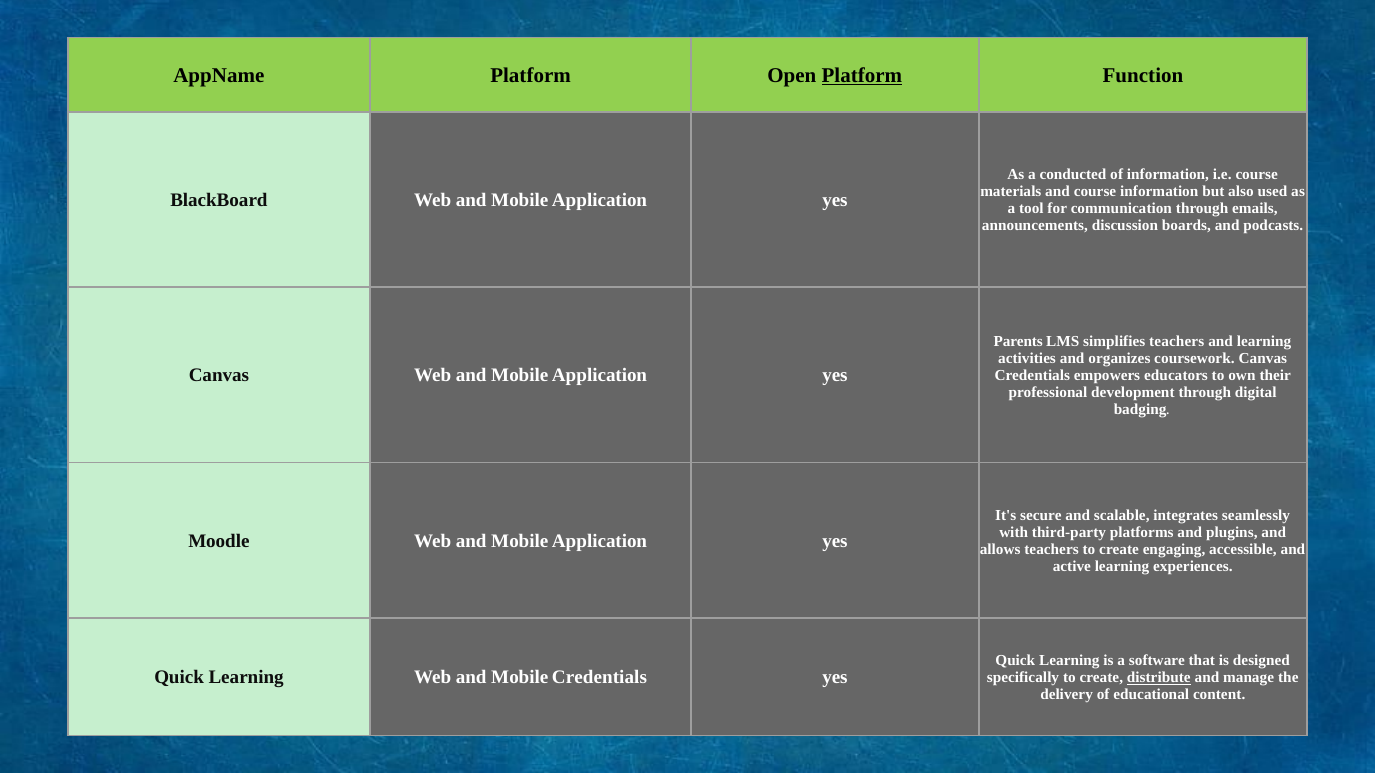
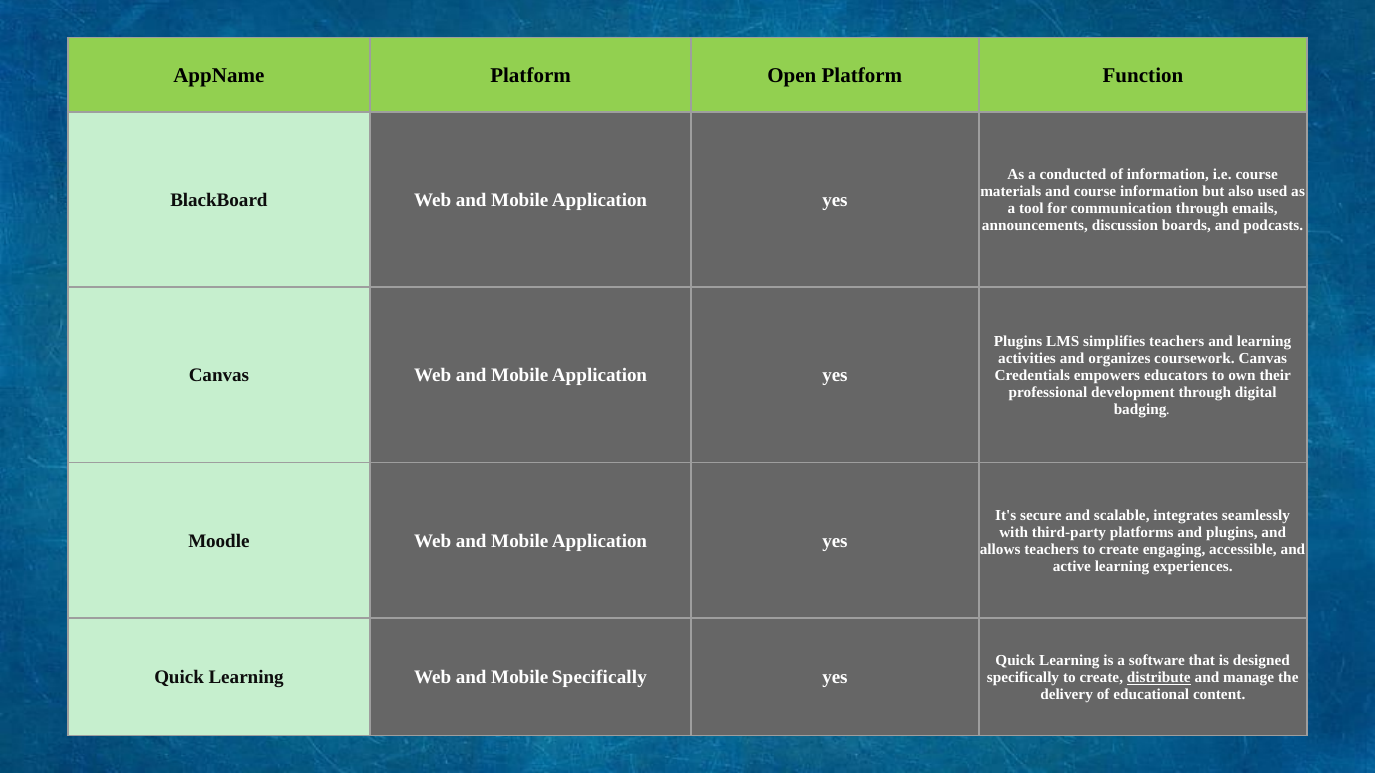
Platform underline: present -> none (862, 75)
Parents: Parents -> Plugins (1018, 342)
Mobile Credentials: Credentials -> Specifically (599, 678)
